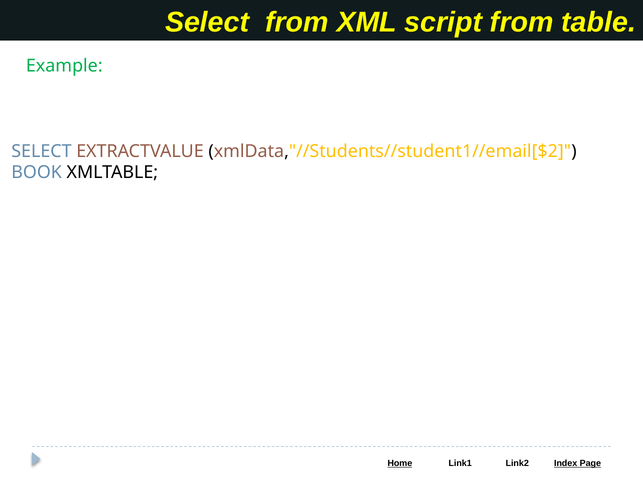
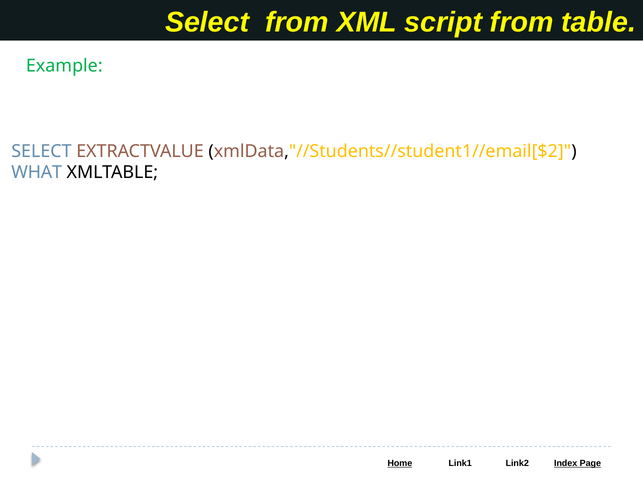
BOOK: BOOK -> WHAT (37, 173)
